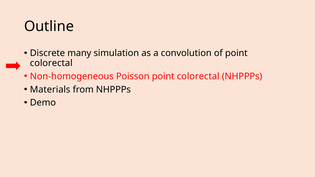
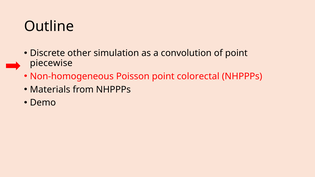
many: many -> other (79, 53)
colorectal: colorectal -> piecewise (51, 63)
